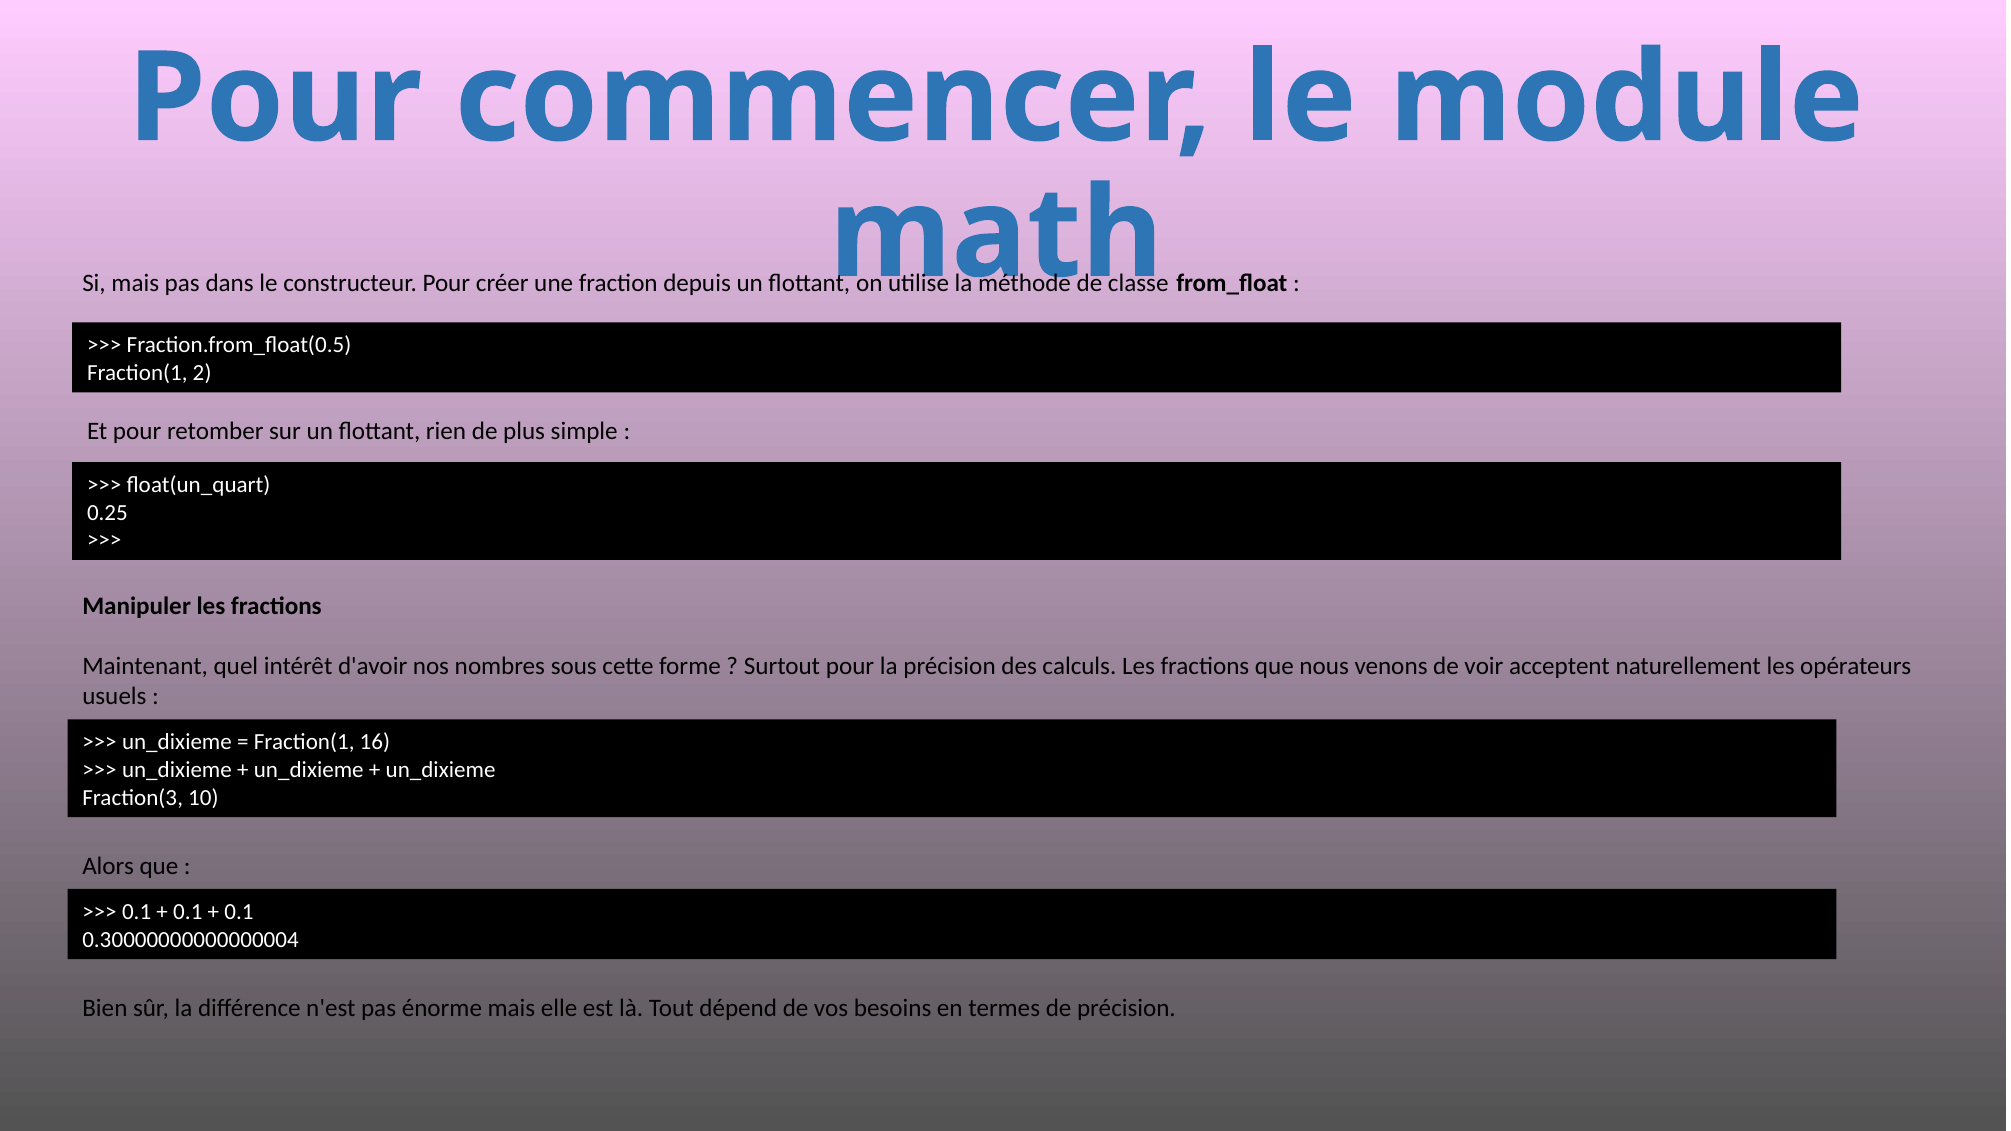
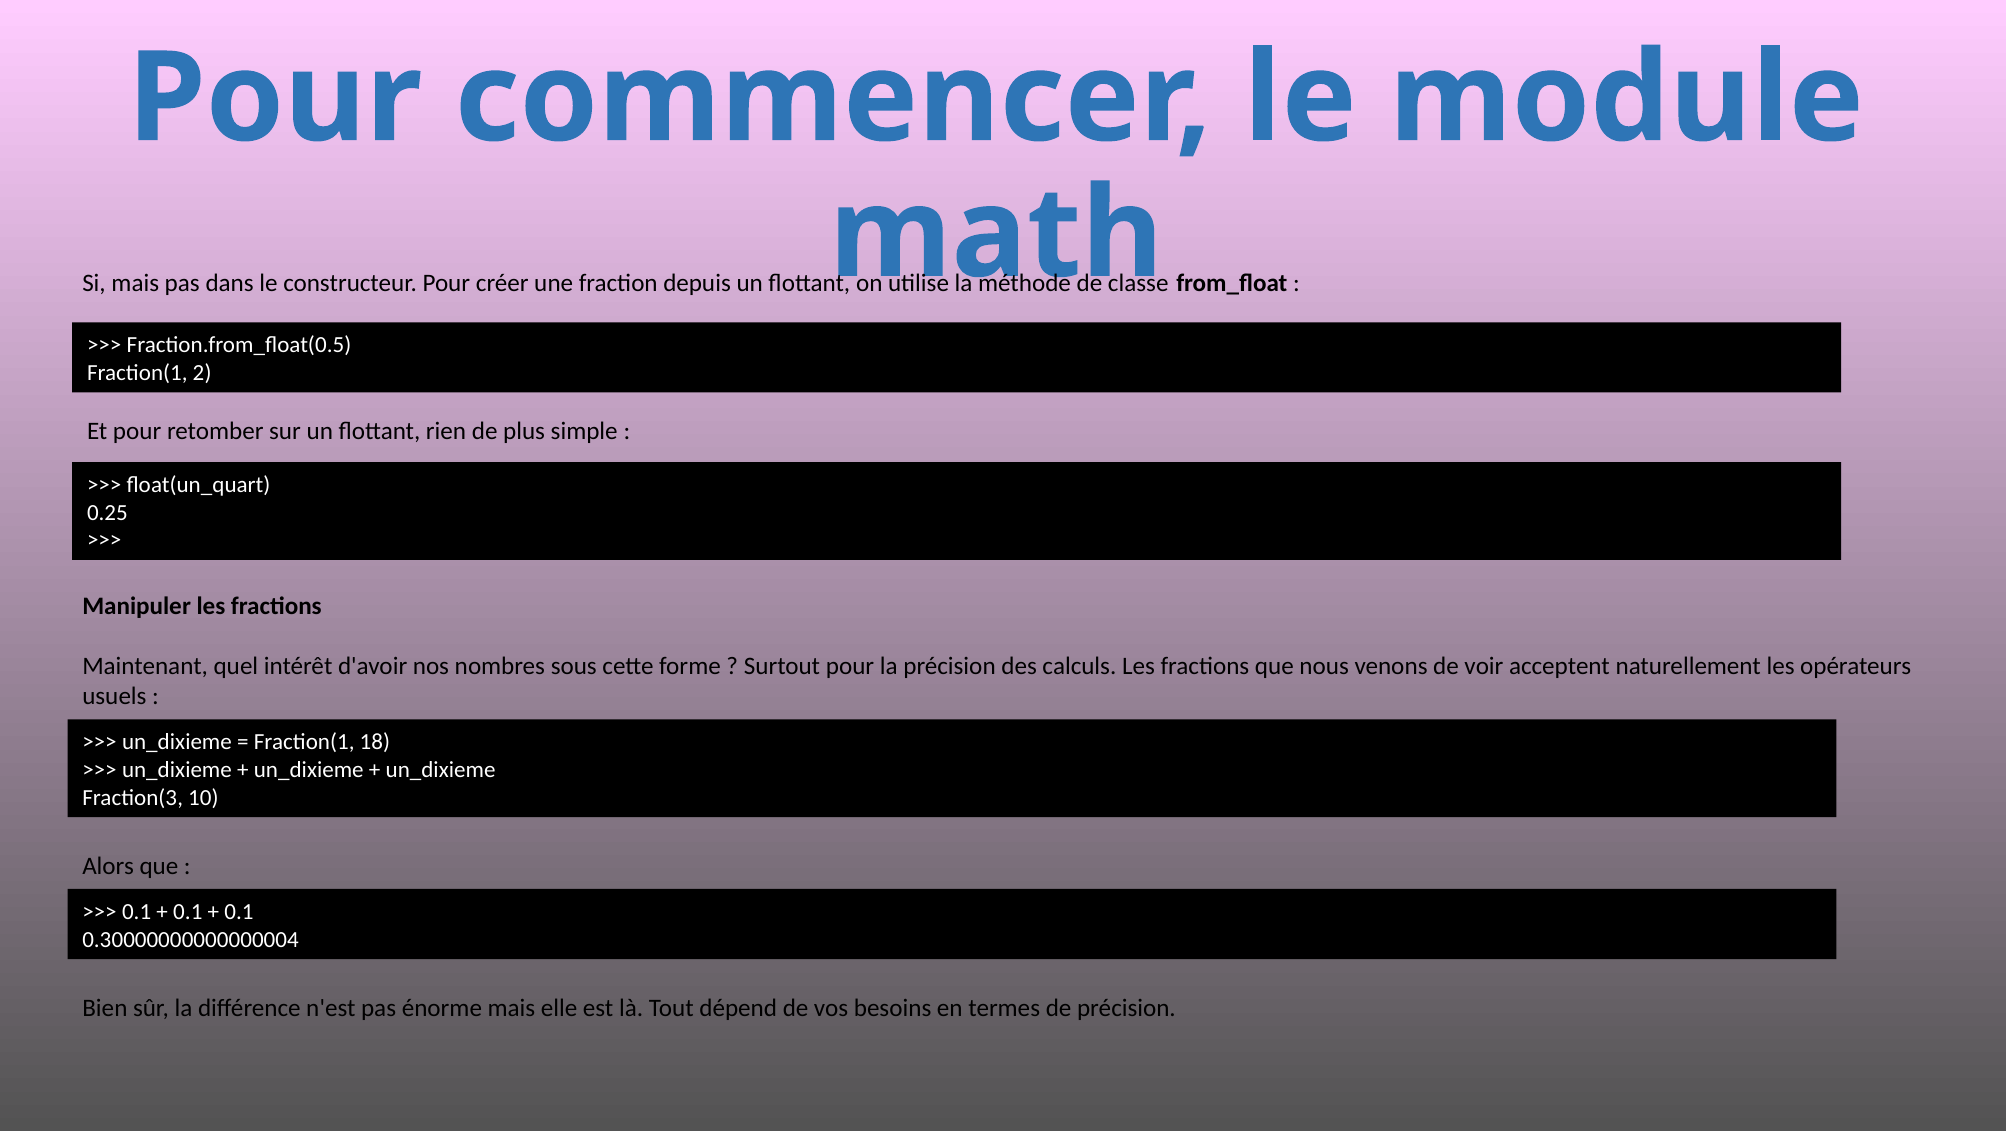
16: 16 -> 18 (375, 742)
